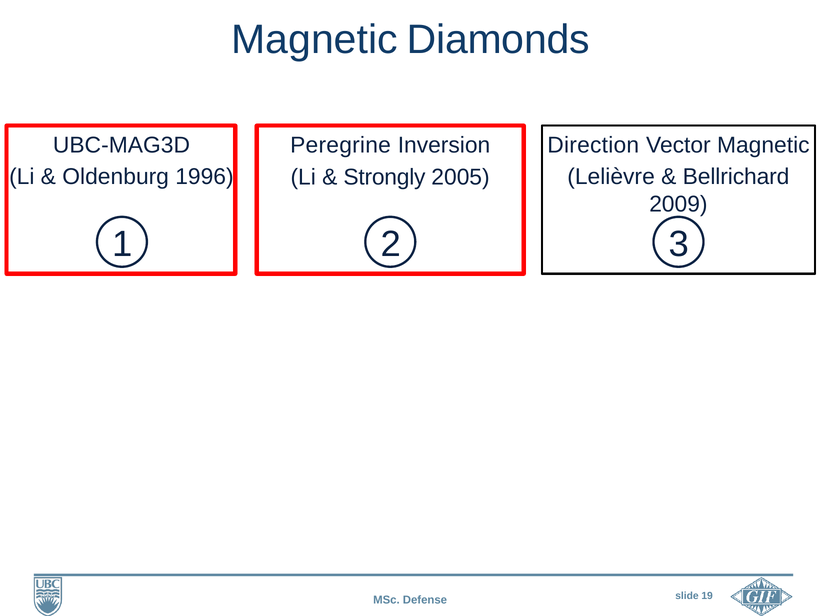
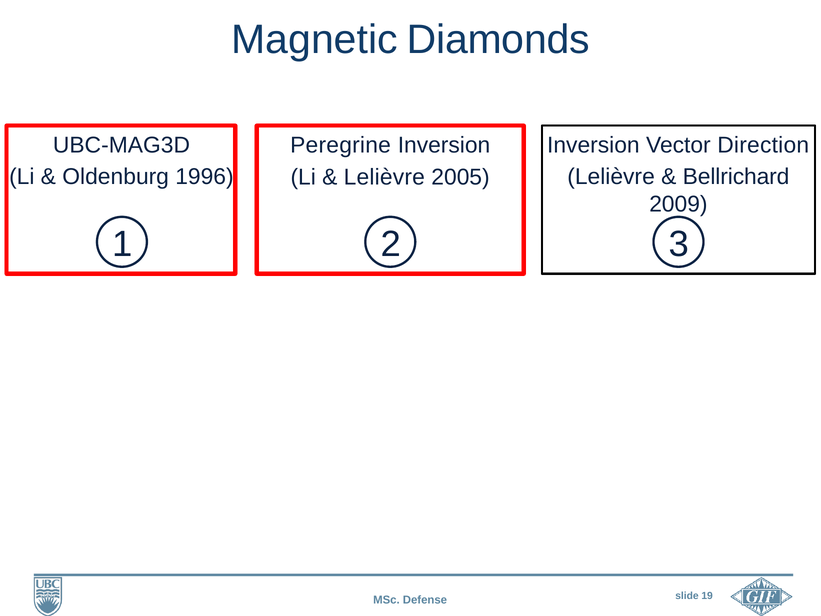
Direction: Direction -> Inversion (593, 145)
Vector Magnetic: Magnetic -> Direction (763, 145)
Strongly: Strongly -> Lelièvre (384, 177)
